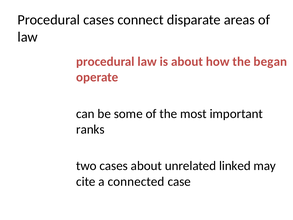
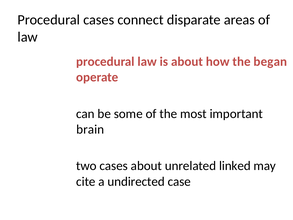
ranks: ranks -> brain (90, 129)
connected: connected -> undirected (136, 181)
